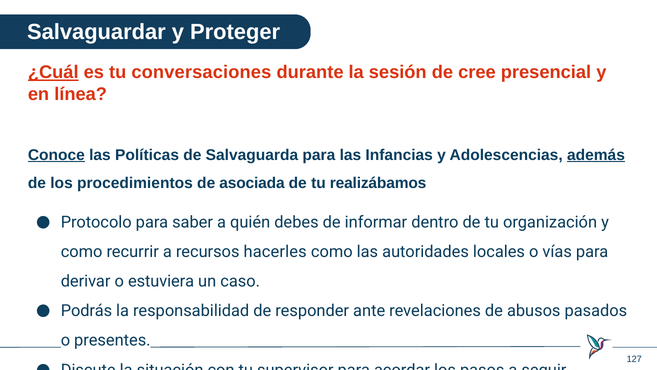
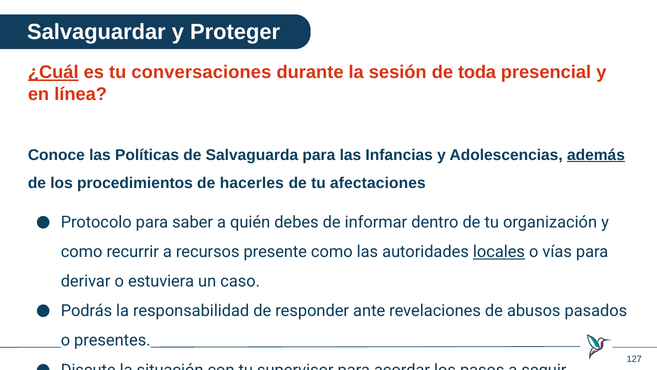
cree: cree -> toda (477, 72)
Conoce underline: present -> none (56, 155)
asociada: asociada -> hacerles (252, 183)
realizábamos: realizábamos -> afectaciones (378, 183)
hacerles: hacerles -> presente (275, 251)
locales underline: none -> present (499, 251)
